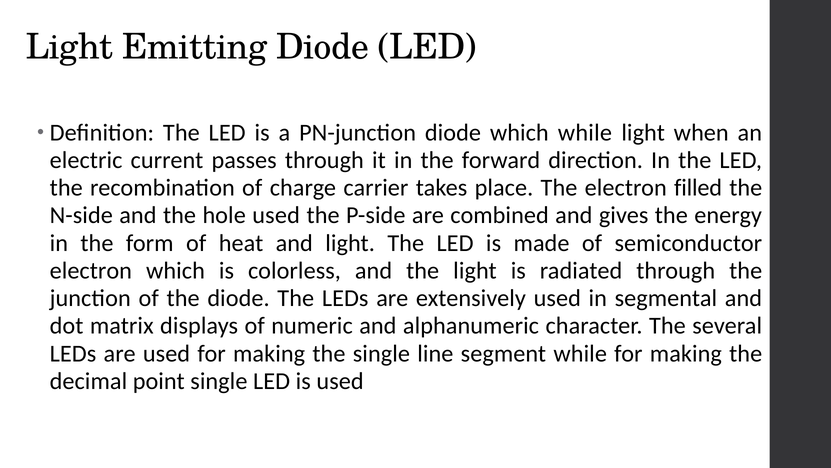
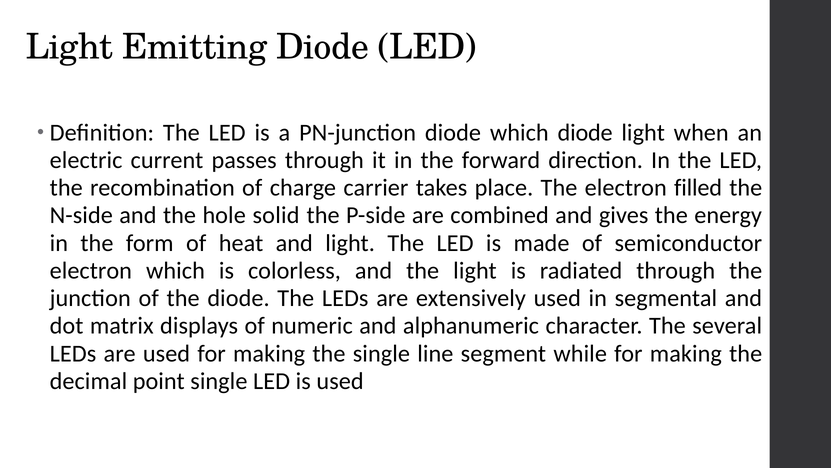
which while: while -> diode (585, 132)
hole used: used -> solid (276, 215)
